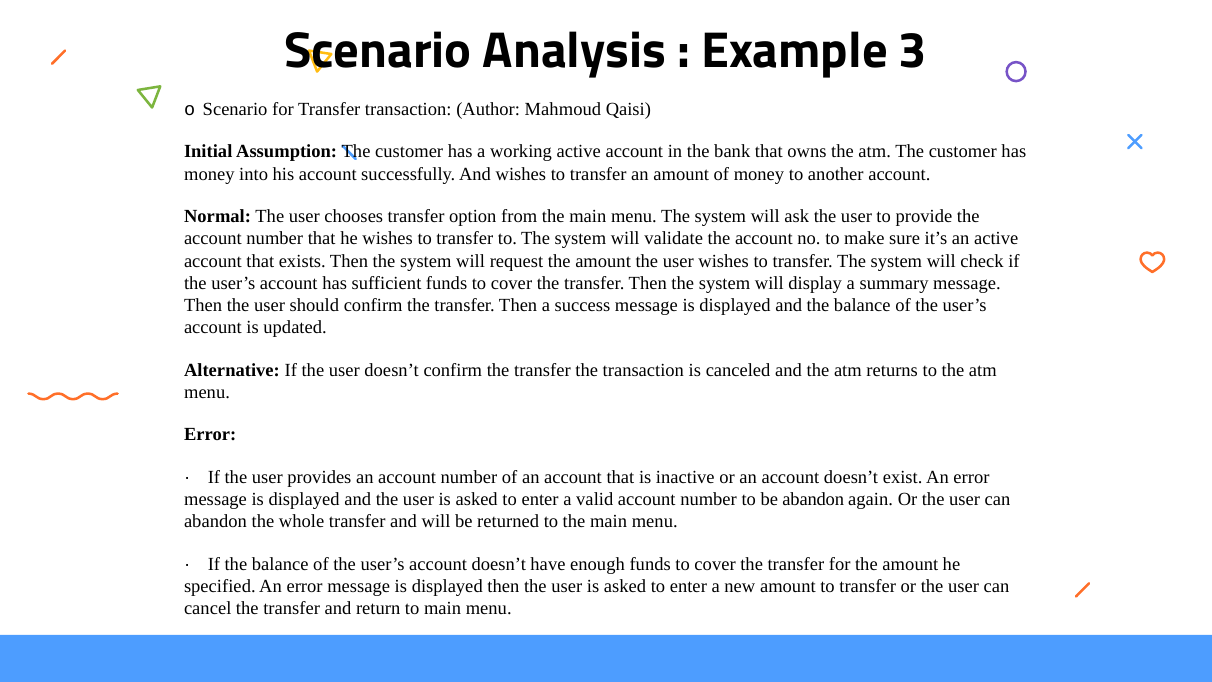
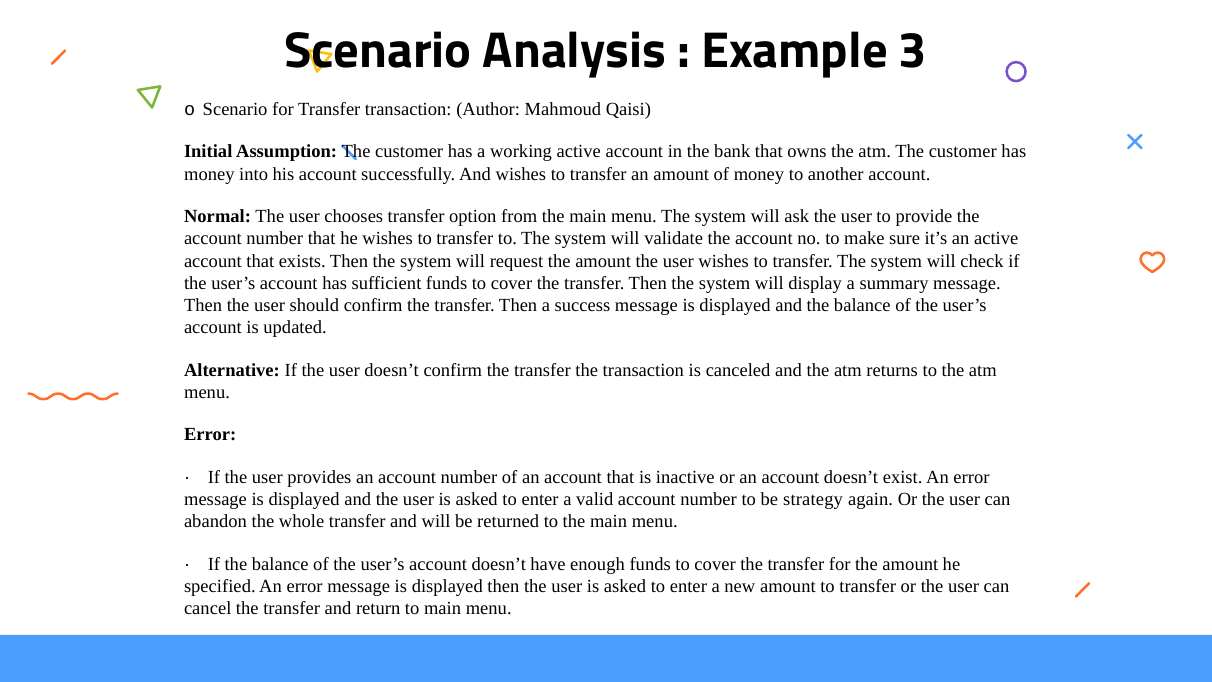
be abandon: abandon -> strategy (813, 499)
